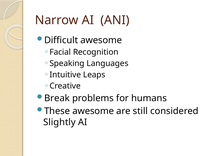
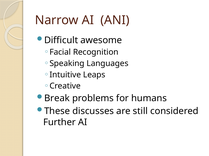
These awesome: awesome -> discusses (93, 112)
Slightly: Slightly -> Further (59, 123)
